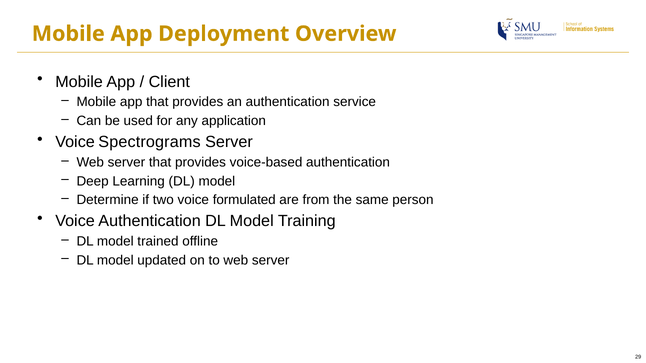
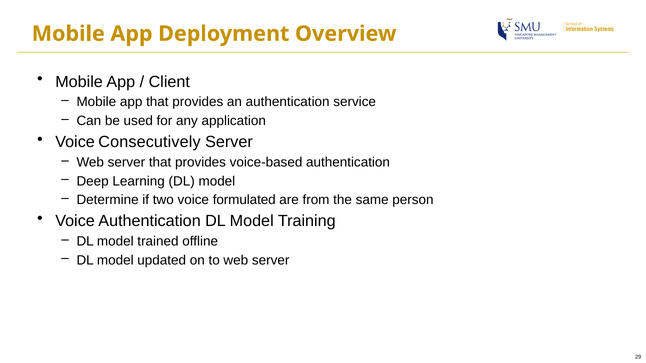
Spectrograms: Spectrograms -> Consecutively (149, 142)
